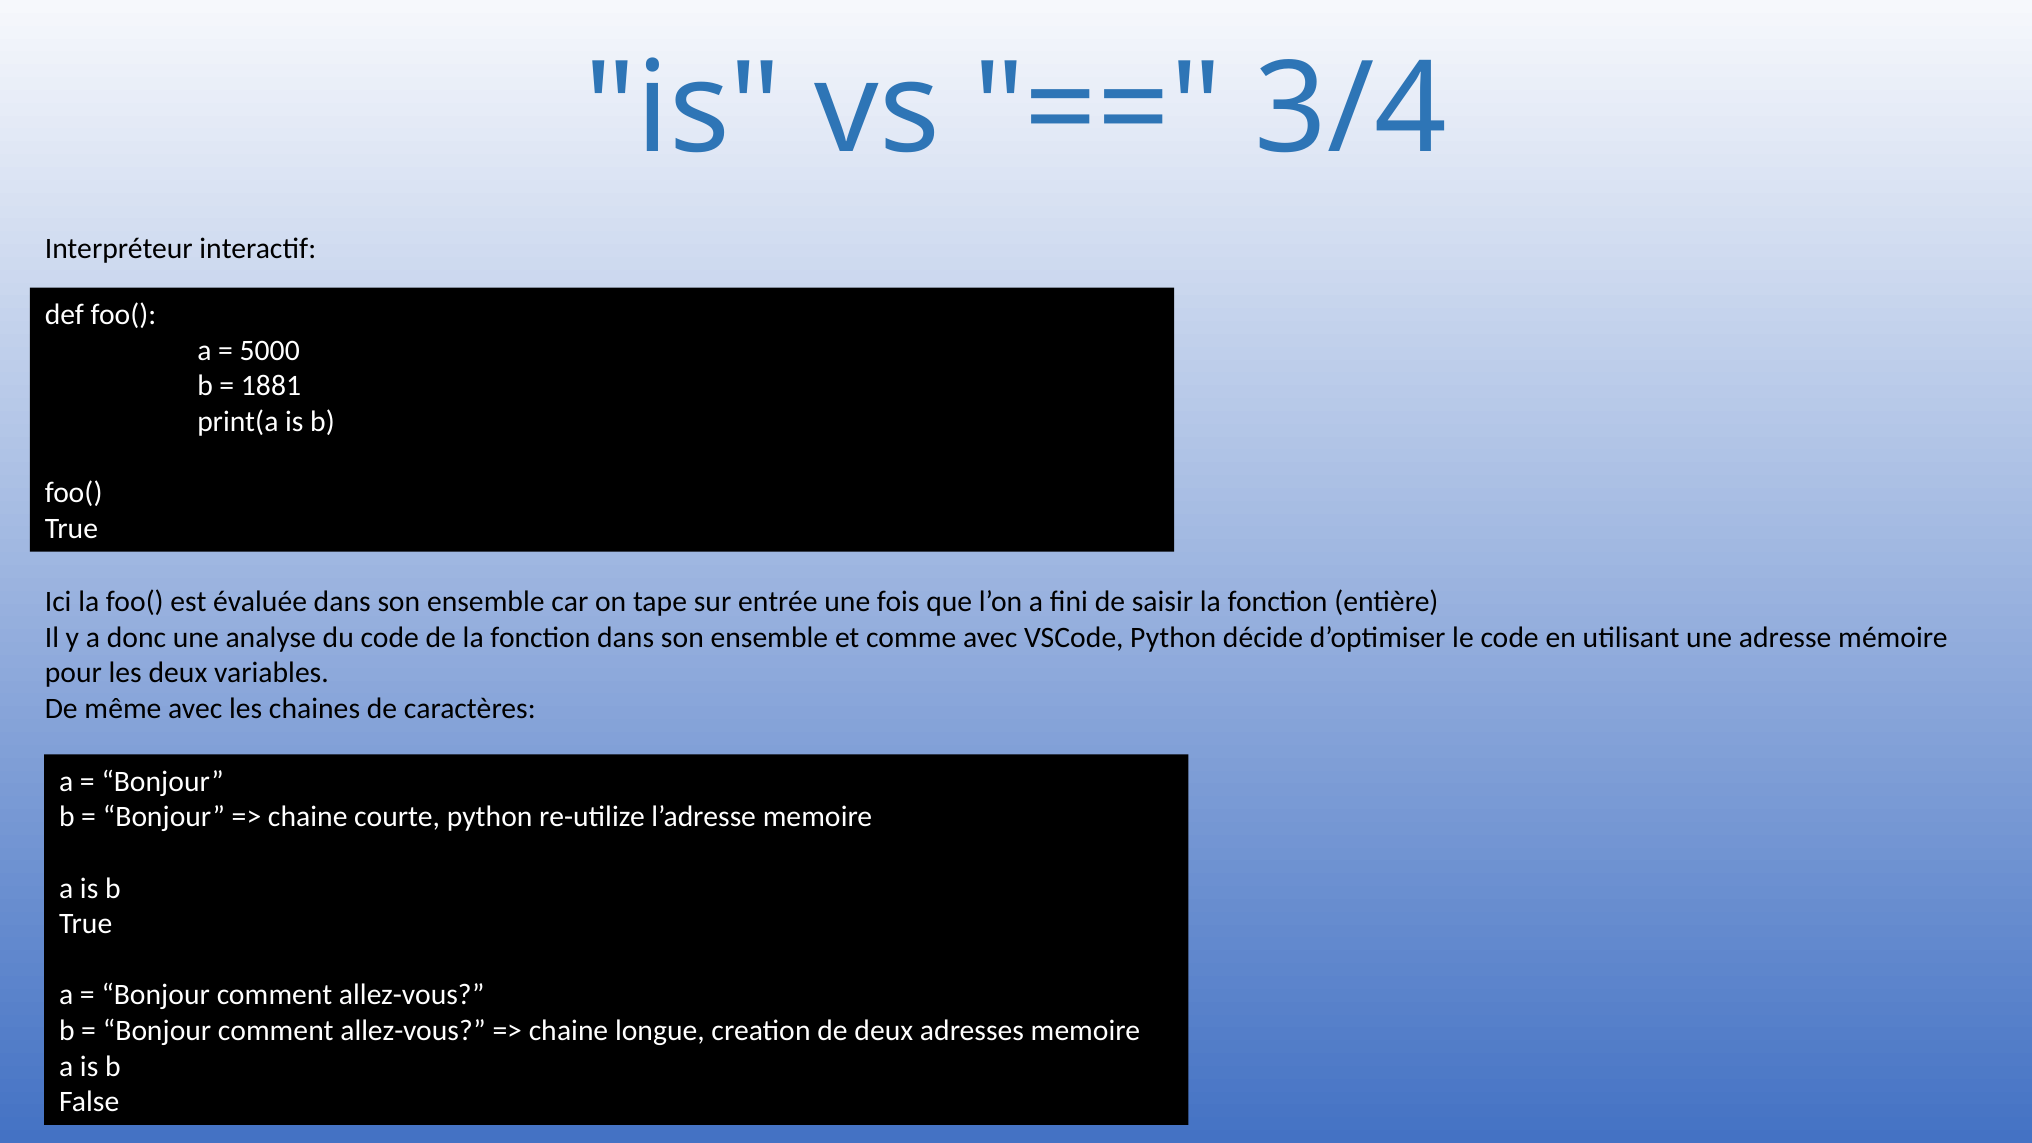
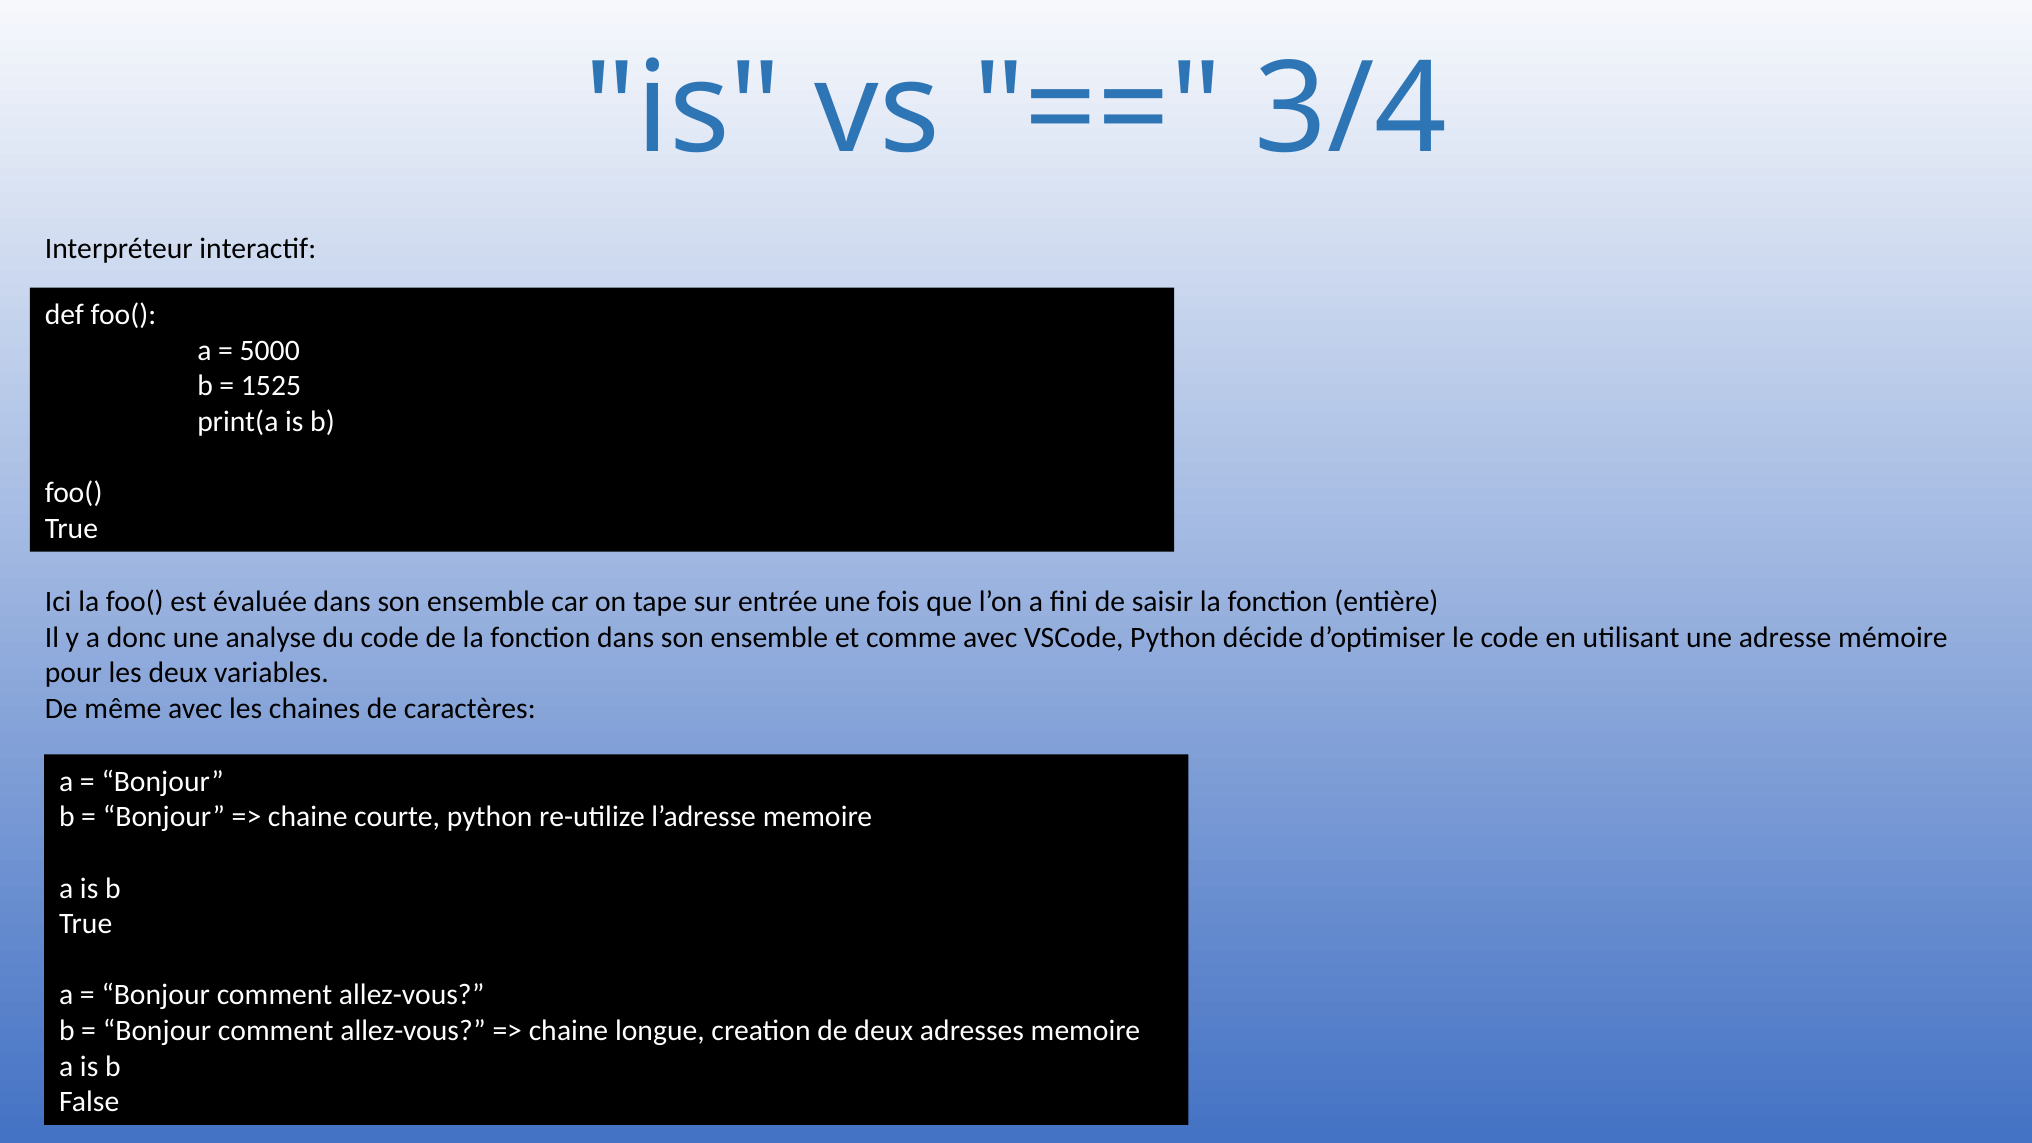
1881: 1881 -> 1525 (271, 386)
